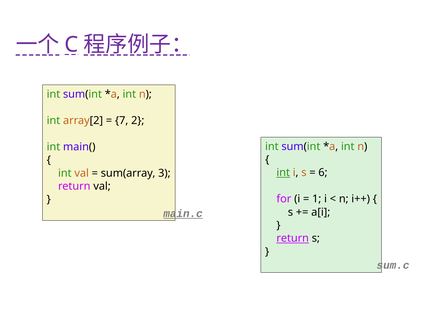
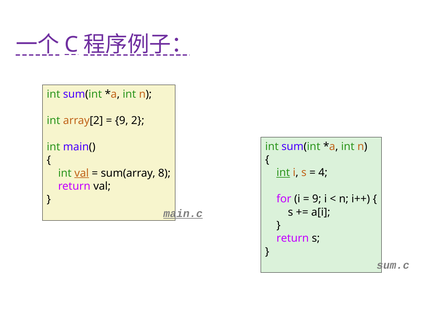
7: 7 -> 9 (122, 121)
6: 6 -> 4 (323, 173)
val underline: none -> present (82, 173)
3: 3 -> 8 (164, 173)
1: 1 -> 9 (317, 199)
return underline: present -> none (293, 238)
